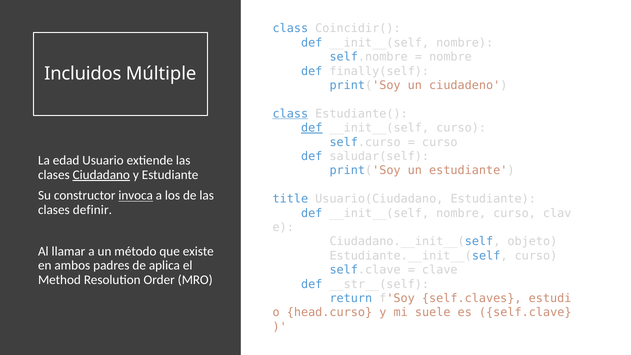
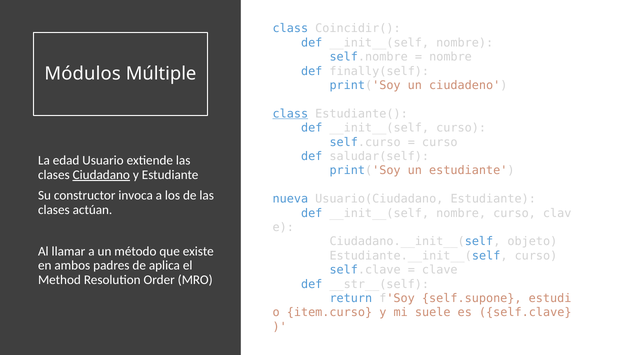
Incluidos: Incluidos -> Módulos (83, 74)
def underline: present -> none (312, 128)
invoca underline: present -> none (136, 195)
title: title -> nueva (290, 199)
definir: definir -> actúan (92, 210)
self.claves: self.claves -> self.supone (472, 298)
head.curso: head.curso -> item.curso (329, 312)
